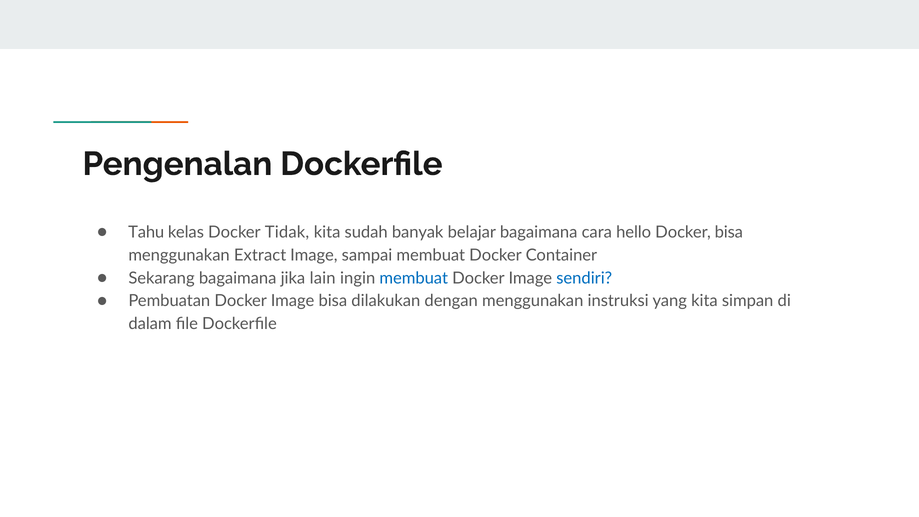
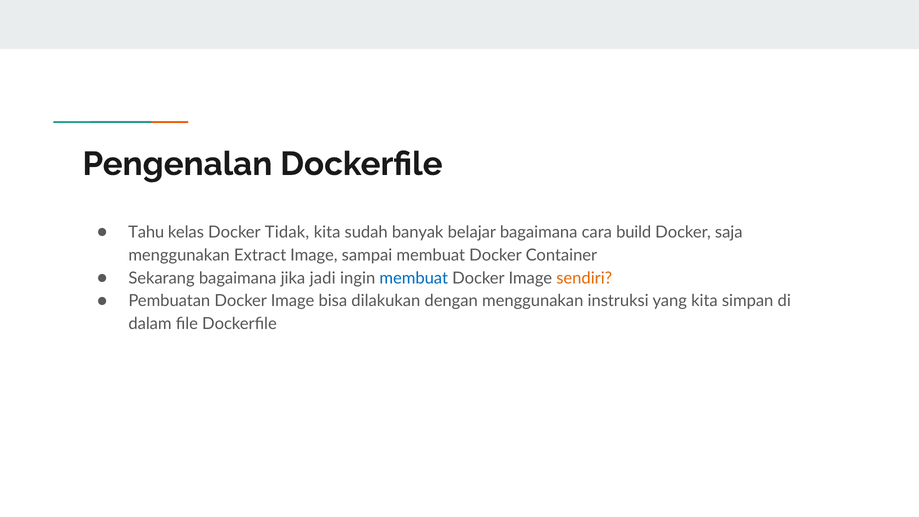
hello: hello -> build (634, 232)
Docker bisa: bisa -> saja (729, 232)
lain: lain -> jadi (323, 278)
sendiri colour: blue -> orange (584, 278)
